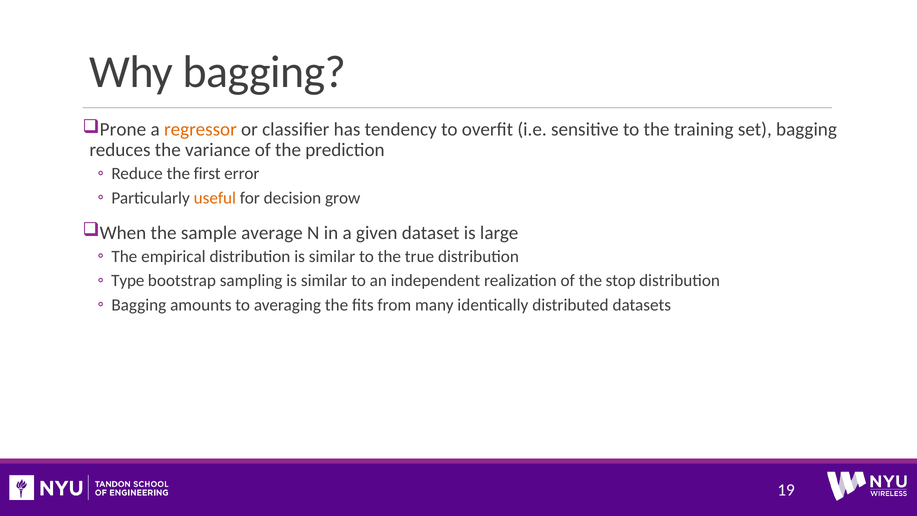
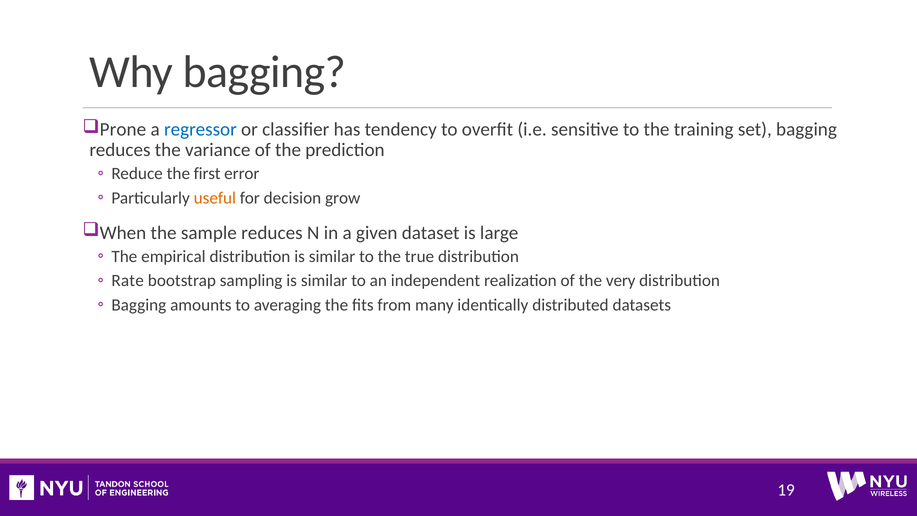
regressor colour: orange -> blue (200, 129)
sample average: average -> reduces (272, 233)
Type: Type -> Rate (128, 281)
stop: stop -> very (621, 281)
